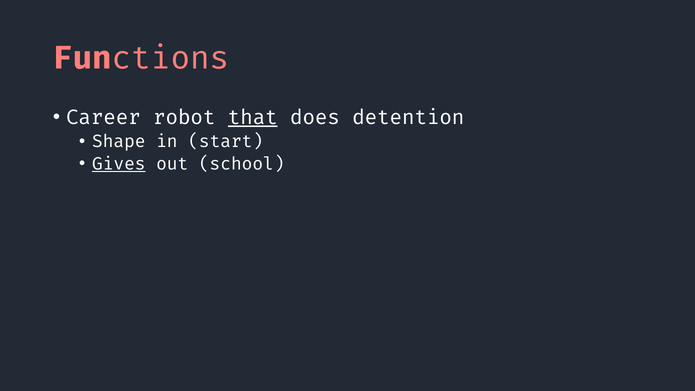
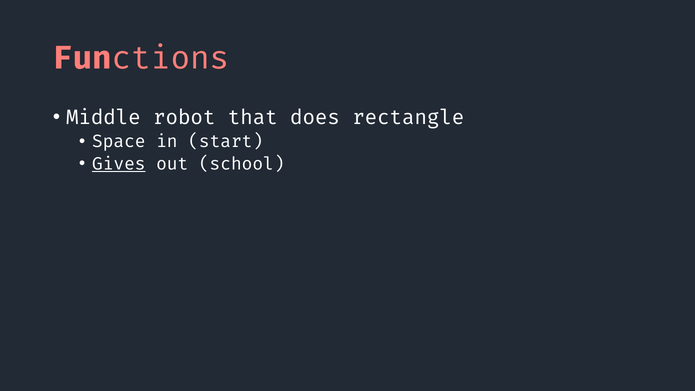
Career: Career -> Middle (103, 118)
that underline: present -> none (253, 118)
detention: detention -> rectangle (408, 118)
Shape: Shape -> Space (119, 141)
